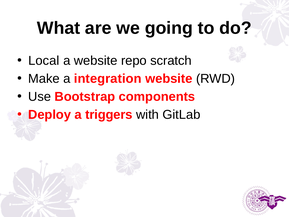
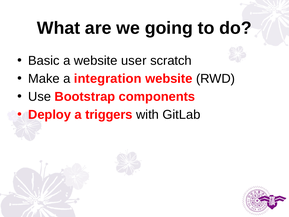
Local: Local -> Basic (44, 61)
repo: repo -> user (134, 61)
